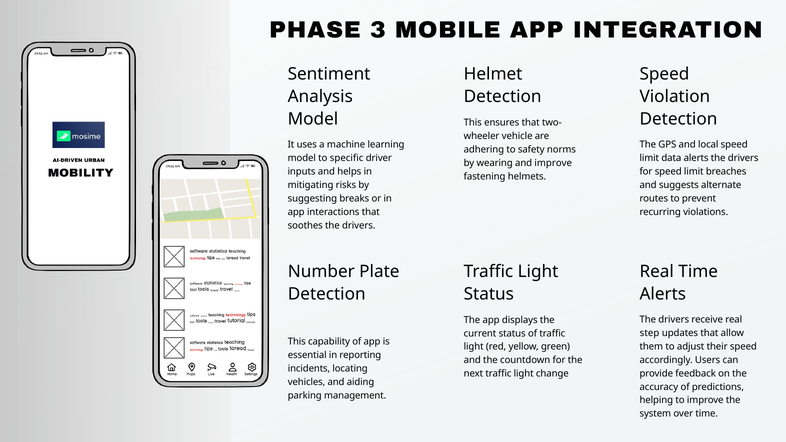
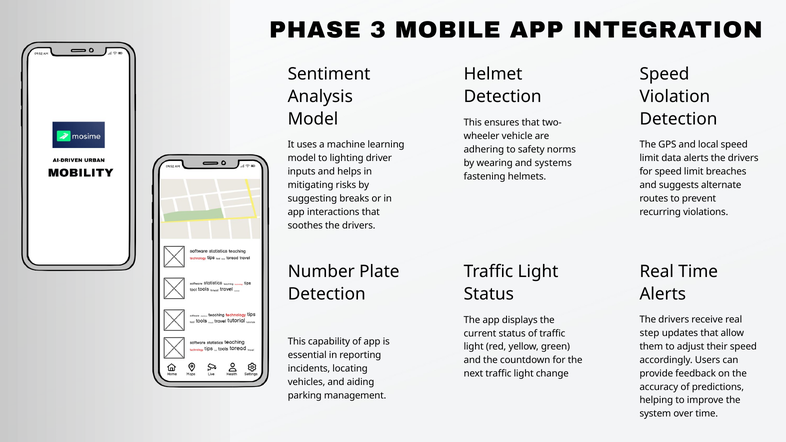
specific: specific -> lighting (347, 158)
and improve: improve -> systems (553, 163)
